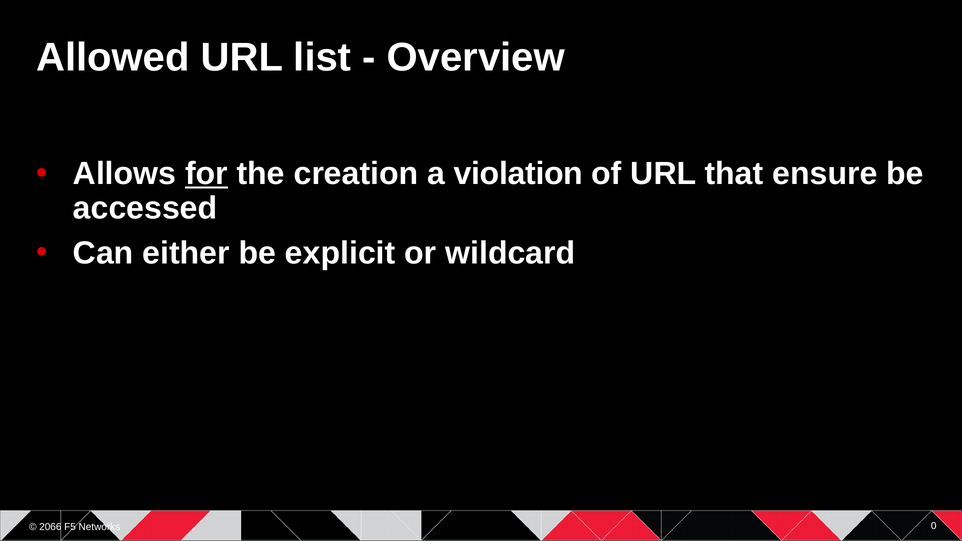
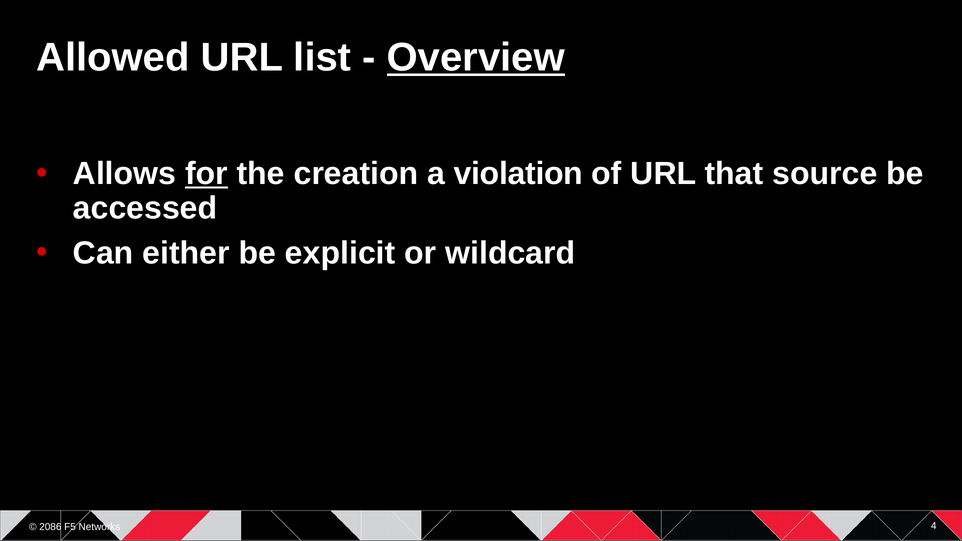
Overview underline: none -> present (476, 58)
ensure: ensure -> source (825, 174)
2066: 2066 -> 2086 (50, 527)
0: 0 -> 4 (934, 526)
